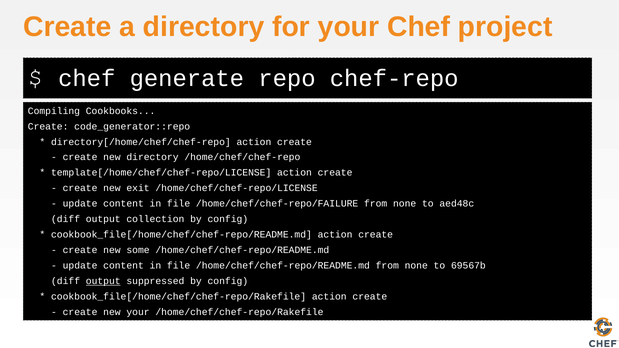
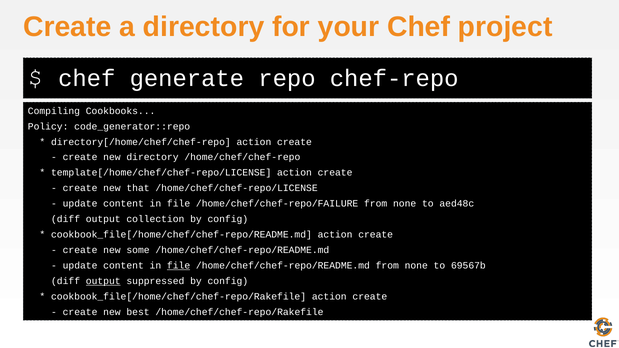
Create: Create -> Policy (48, 126)
exit: exit -> that (138, 188)
file underline: none -> present (179, 266)
new your: your -> best (138, 312)
